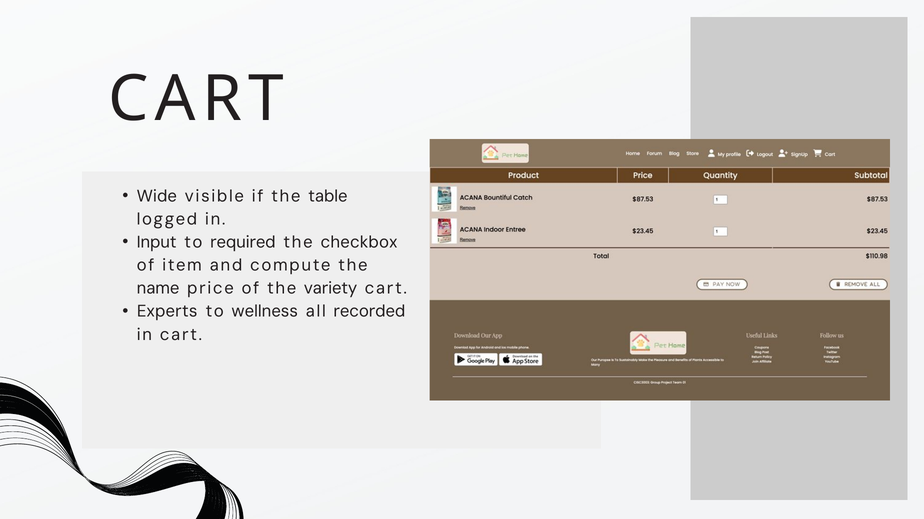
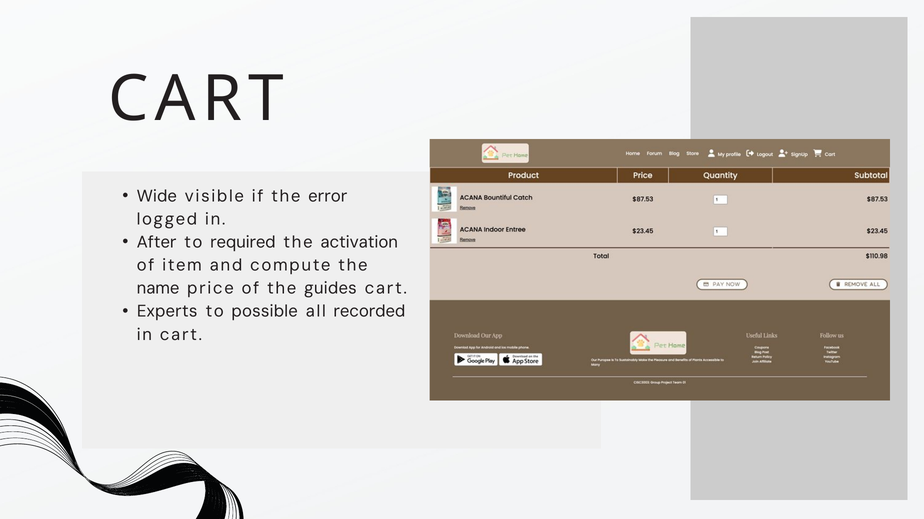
table: table -> error (328, 196)
Input: Input -> After (157, 243)
checkbox: checkbox -> activation (359, 243)
variety: variety -> guides (330, 289)
wellness: wellness -> possible (265, 312)
